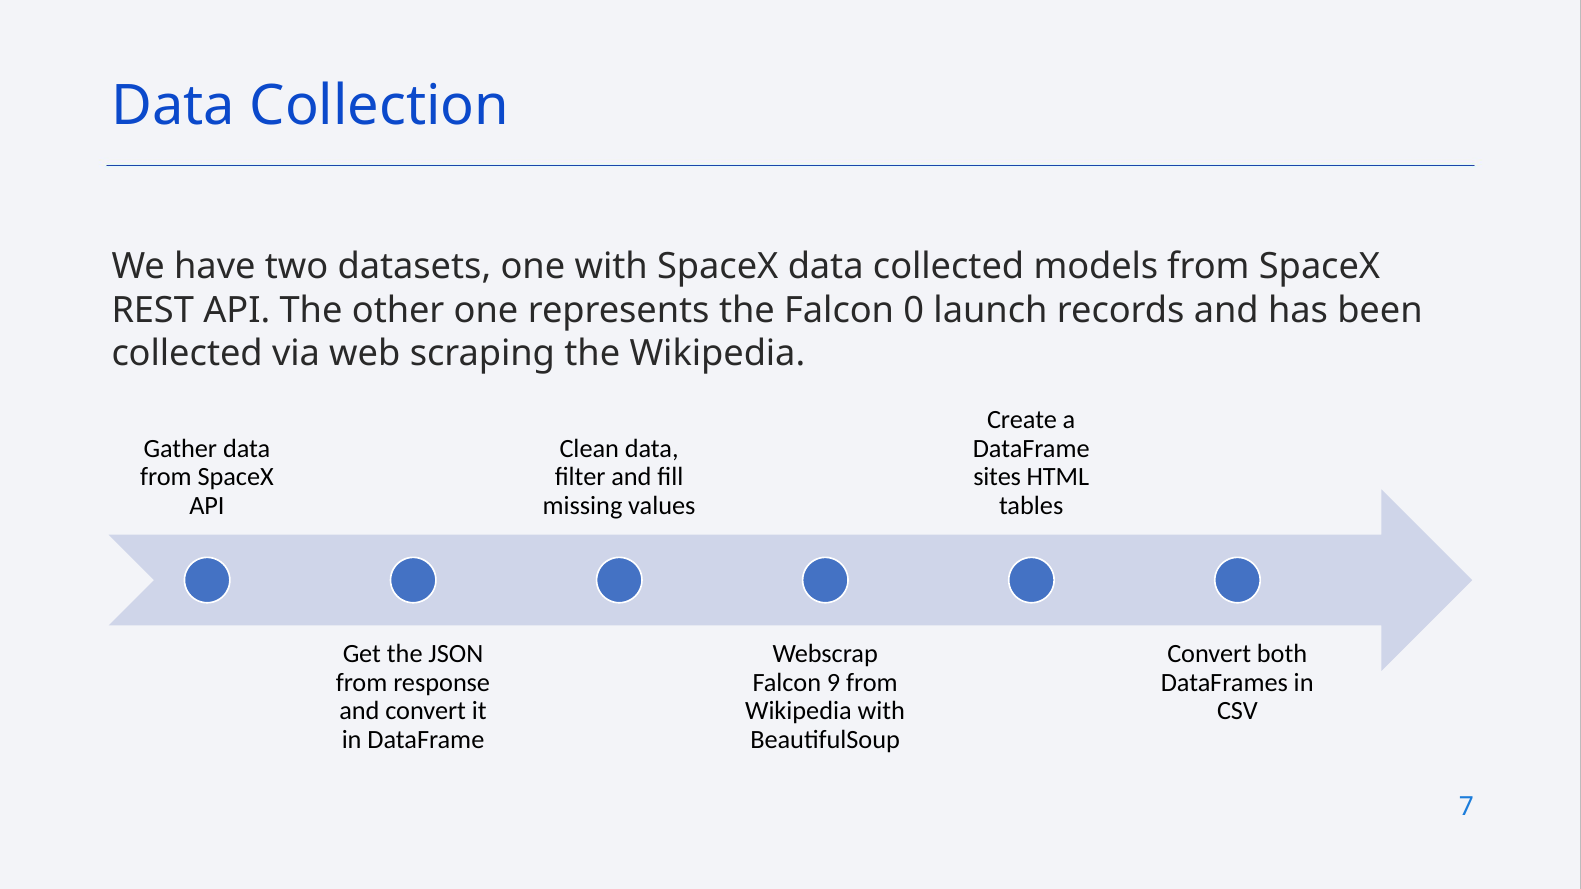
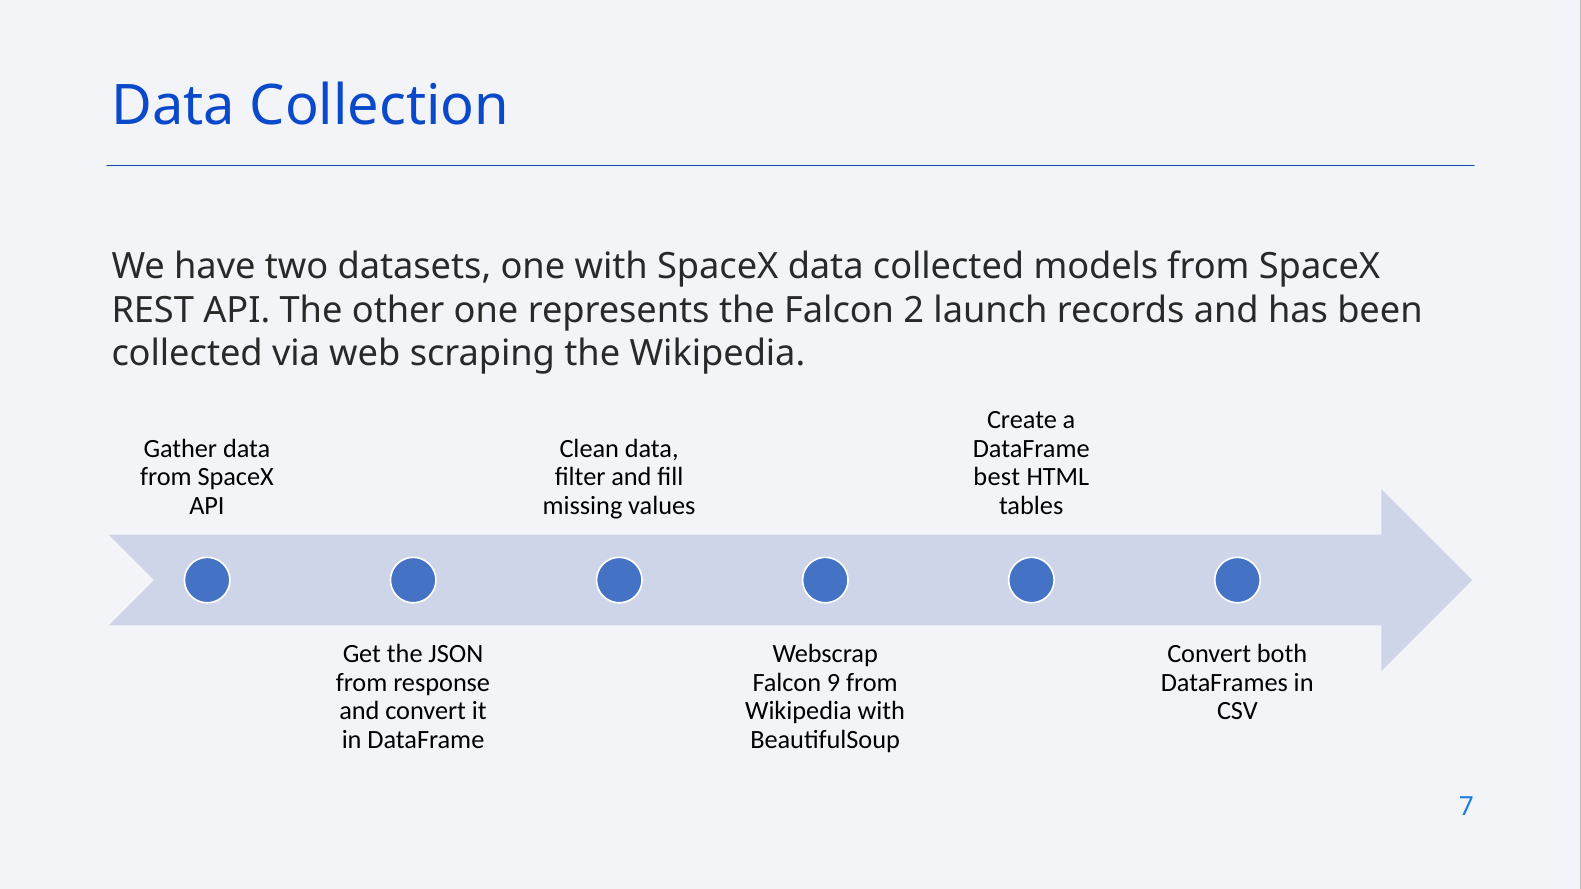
0: 0 -> 2 (914, 310)
sites: sites -> best (997, 477)
